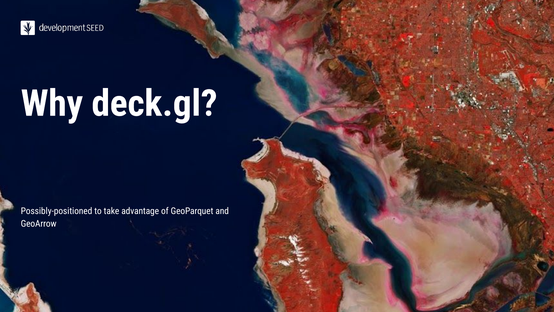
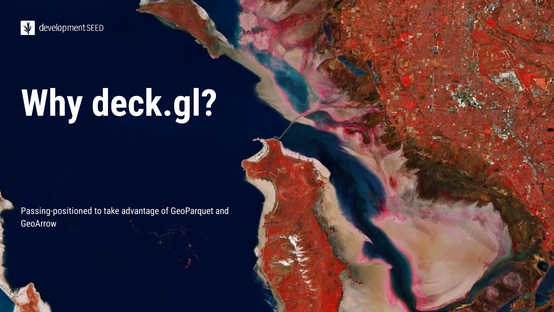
Possibly-positioned: Possibly-positioned -> Passing-positioned (56, 211)
